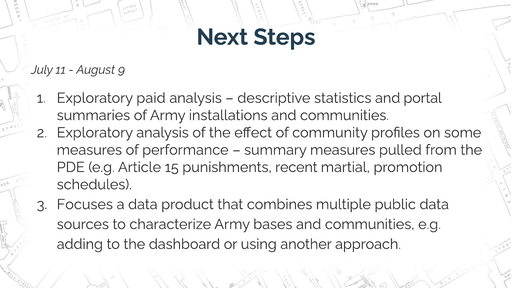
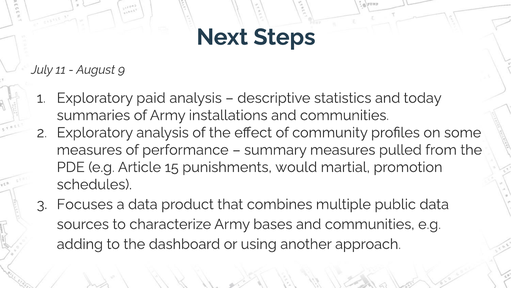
portal: portal -> today (423, 98)
recent: recent -> would (296, 167)
